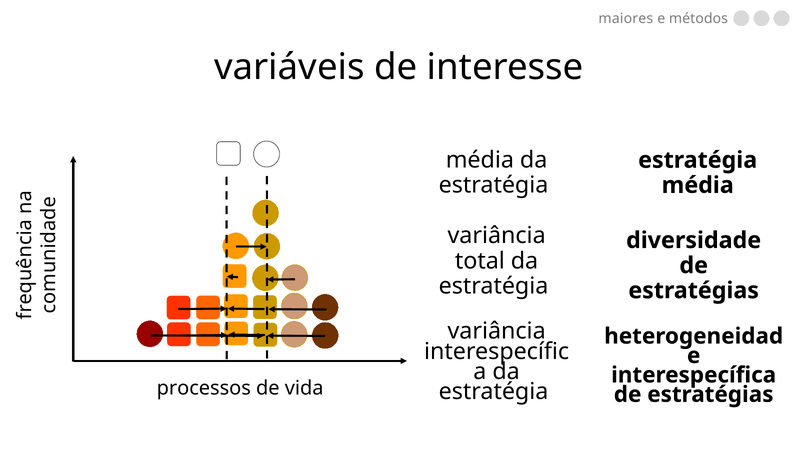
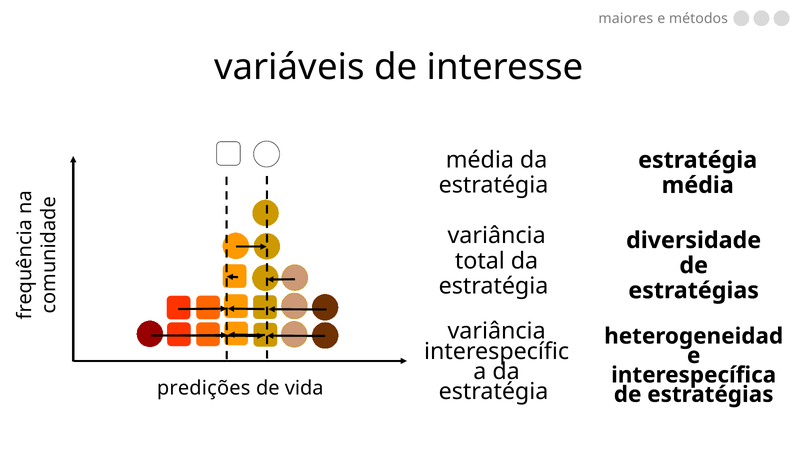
processos: processos -> predições (204, 389)
